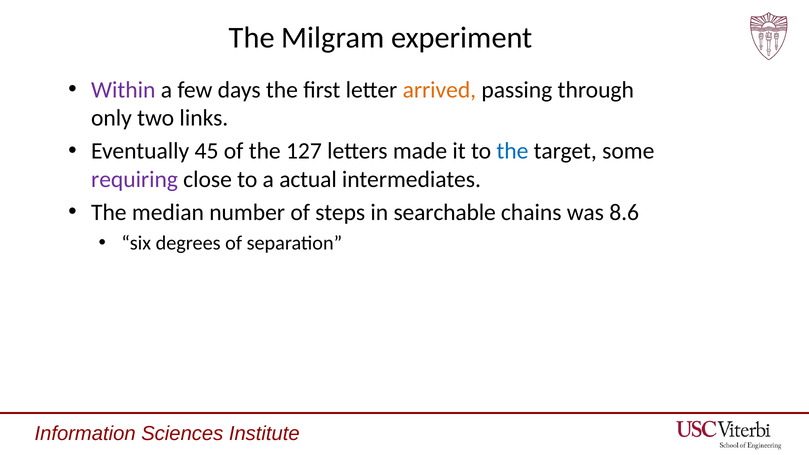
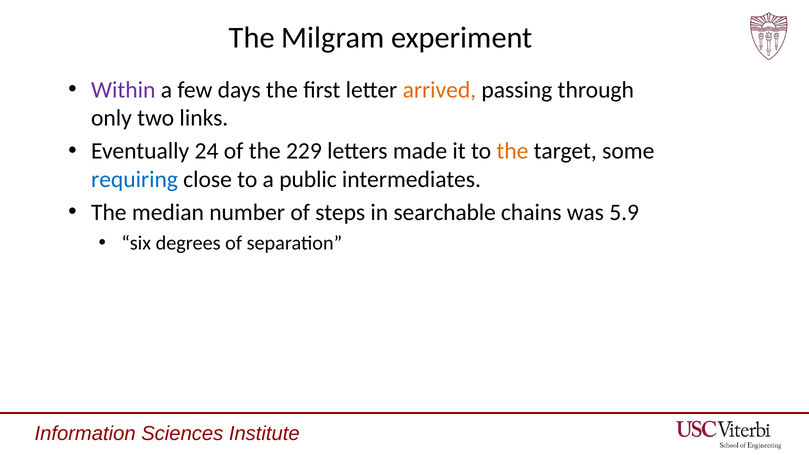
45: 45 -> 24 (207, 151)
127: 127 -> 229 (304, 151)
the colour: blue -> orange (512, 151)
requiring colour: purple -> blue (135, 179)
actual: actual -> public (308, 179)
8.6: 8.6 -> 5.9 (624, 213)
